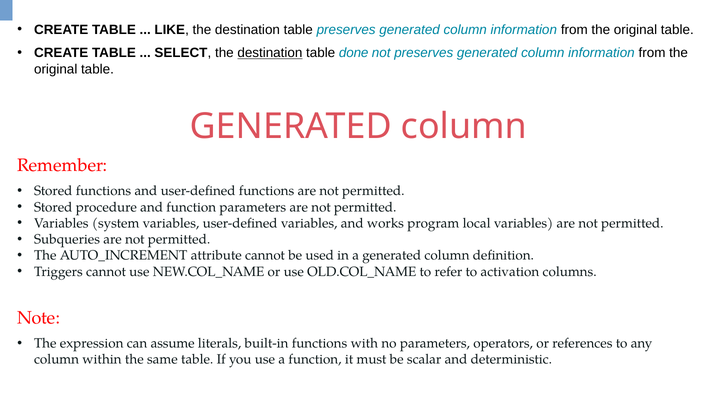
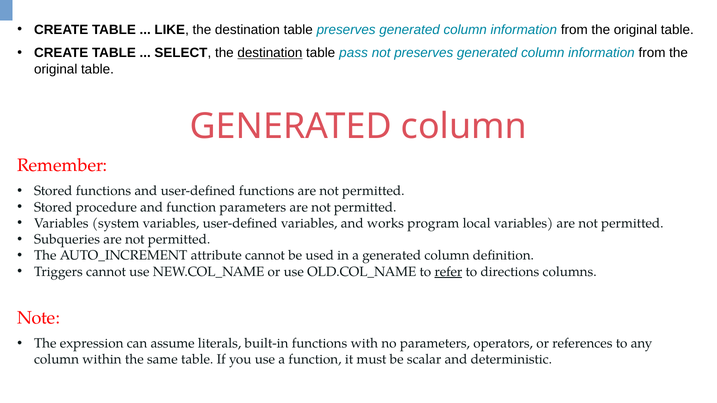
done: done -> pass (354, 53)
refer underline: none -> present (448, 272)
activation: activation -> directions (510, 272)
